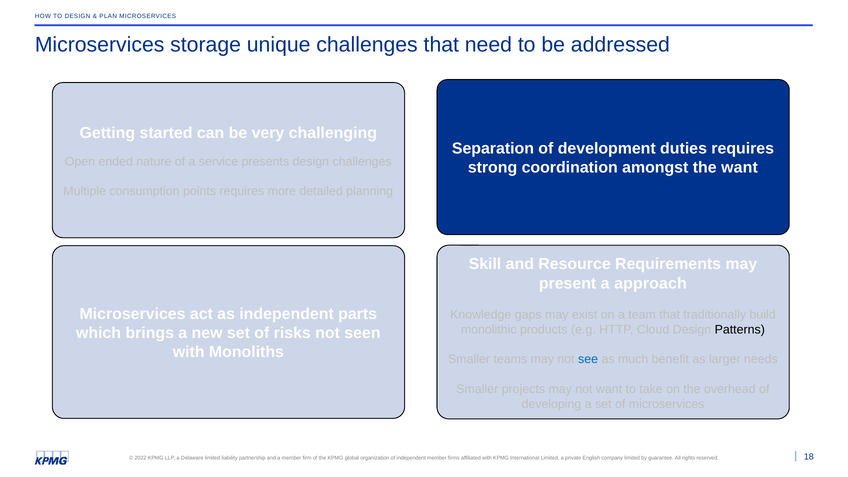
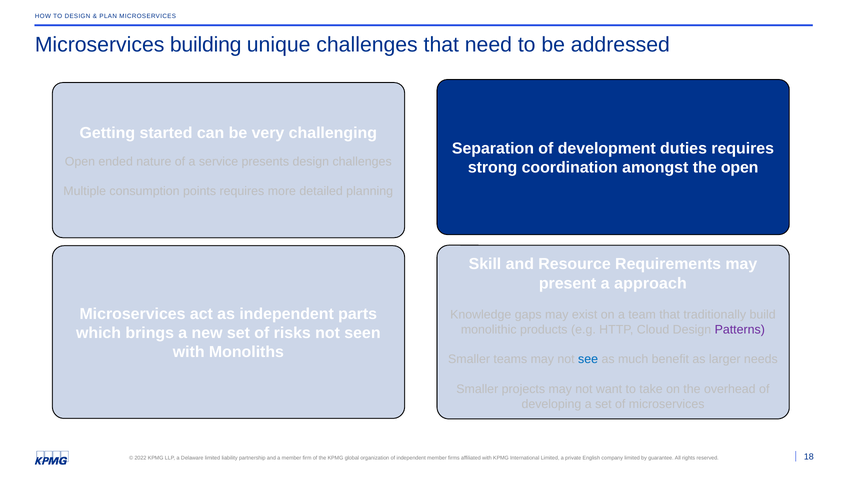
storage: storage -> building (206, 45)
the want: want -> open (740, 168)
Patterns colour: black -> purple (740, 330)
